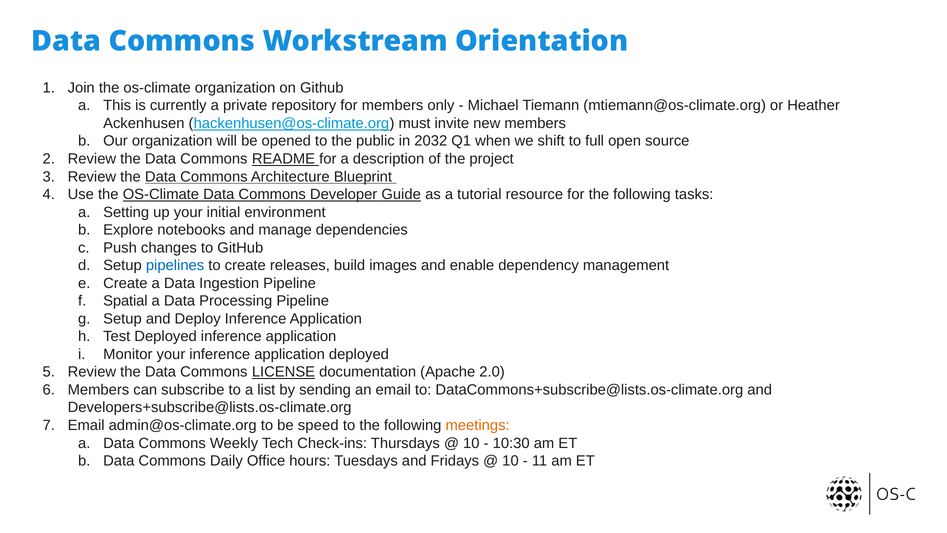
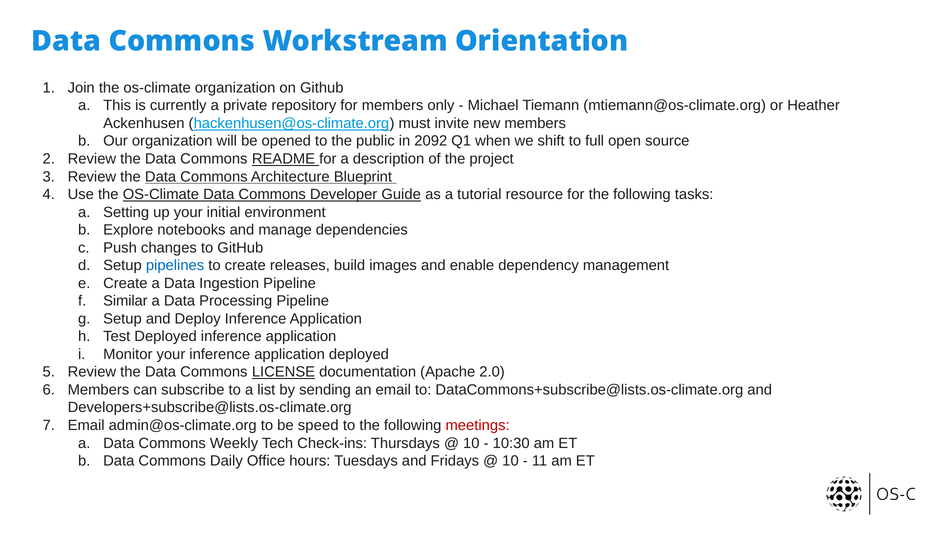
2032: 2032 -> 2092 (431, 141)
Spatial: Spatial -> Similar (125, 301)
meetings colour: orange -> red (478, 425)
